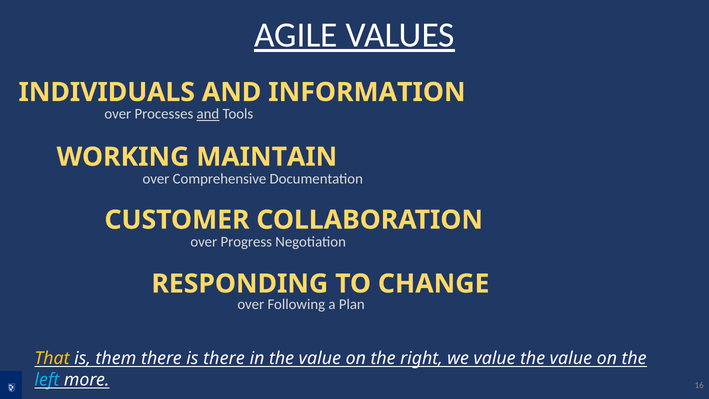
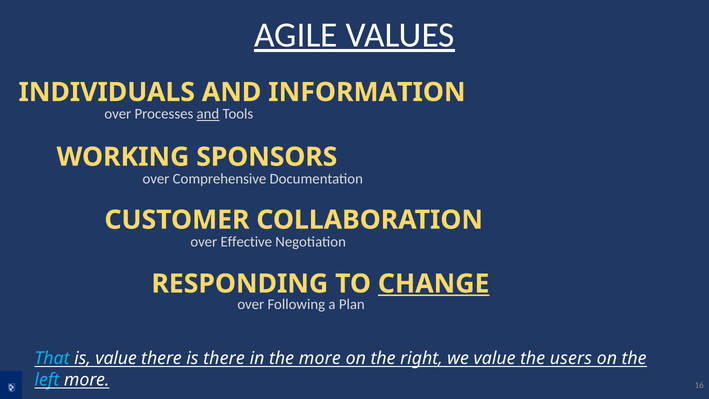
MAINTAIN: MAINTAIN -> SPONSORS (267, 157)
Progress: Progress -> Effective (246, 242)
CHANGE underline: none -> present (434, 284)
That colour: yellow -> light blue (52, 358)
is them: them -> value (116, 358)
in the value: value -> more (320, 358)
value the value: value -> users (571, 358)
